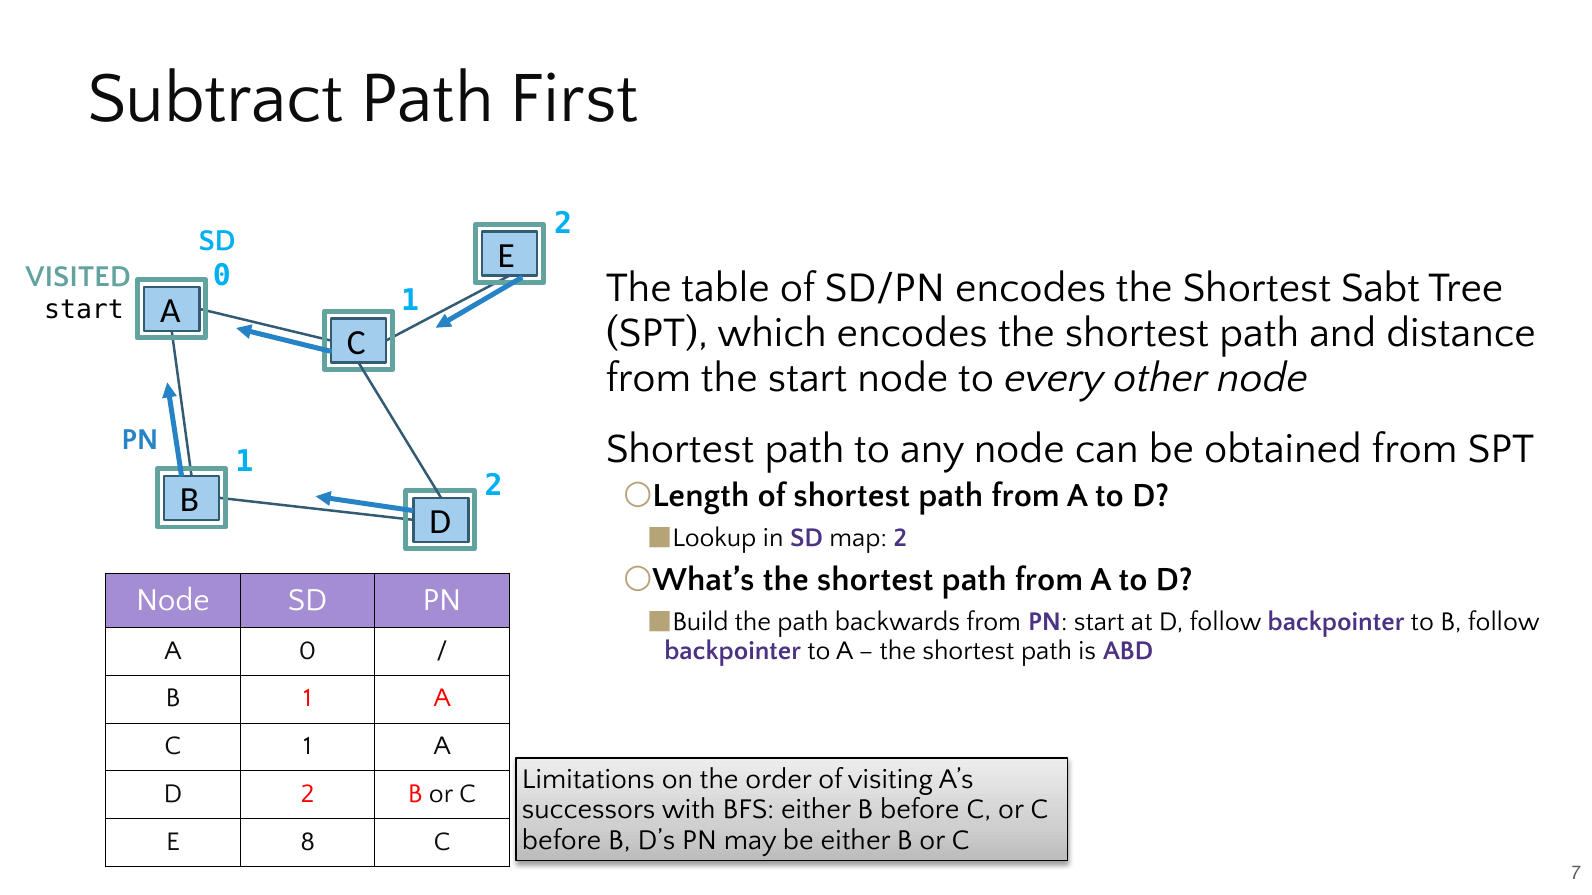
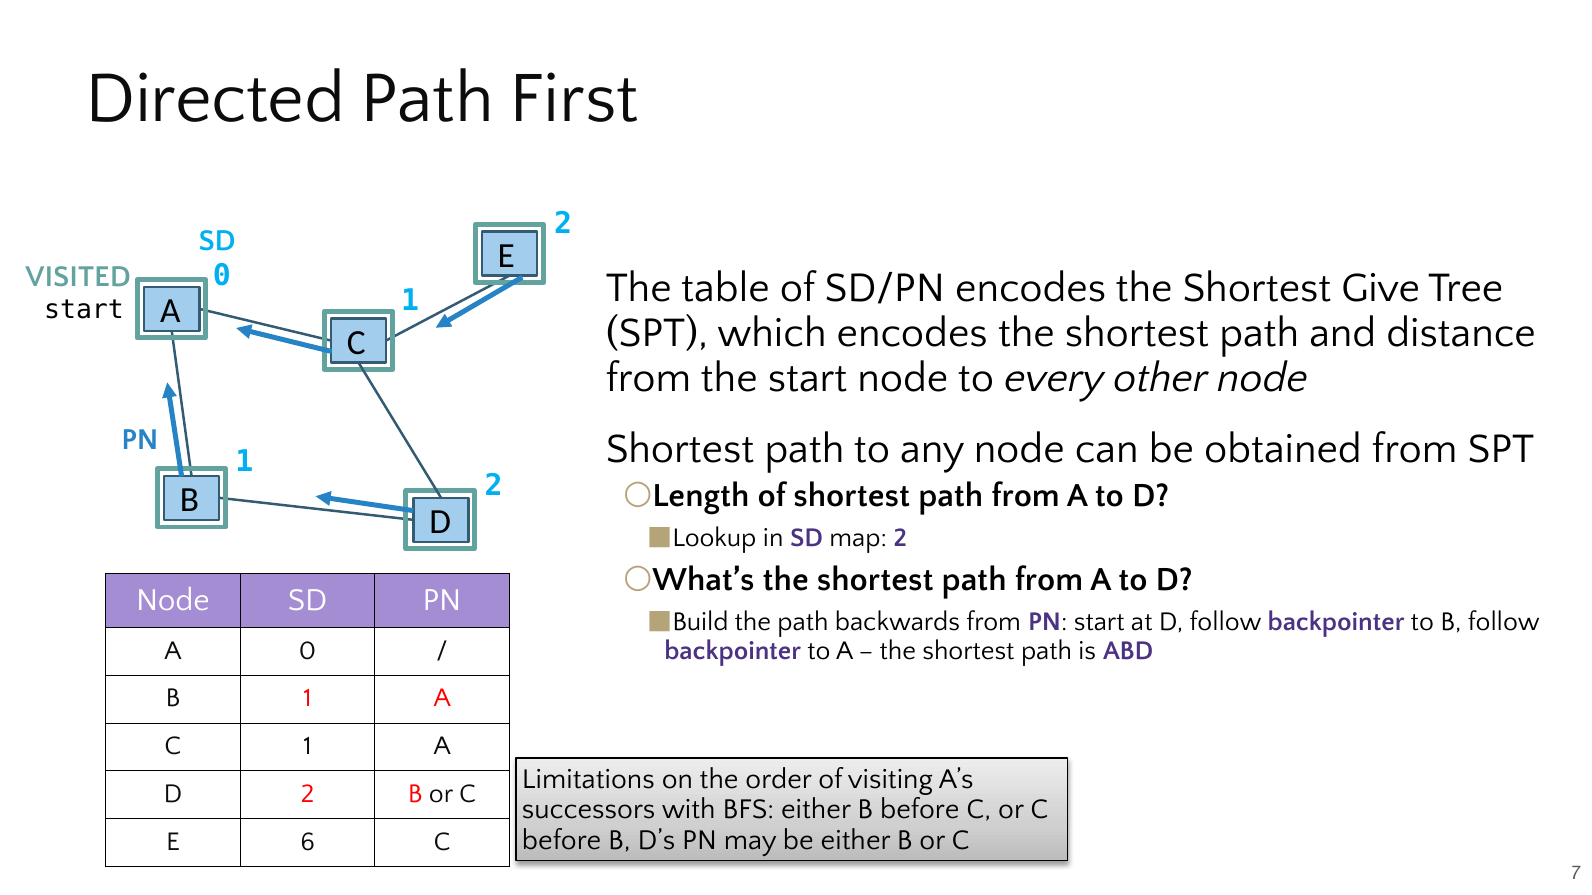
Subtract: Subtract -> Directed (215, 98)
Sabt: Sabt -> Give (1381, 288)
8: 8 -> 6 (308, 842)
